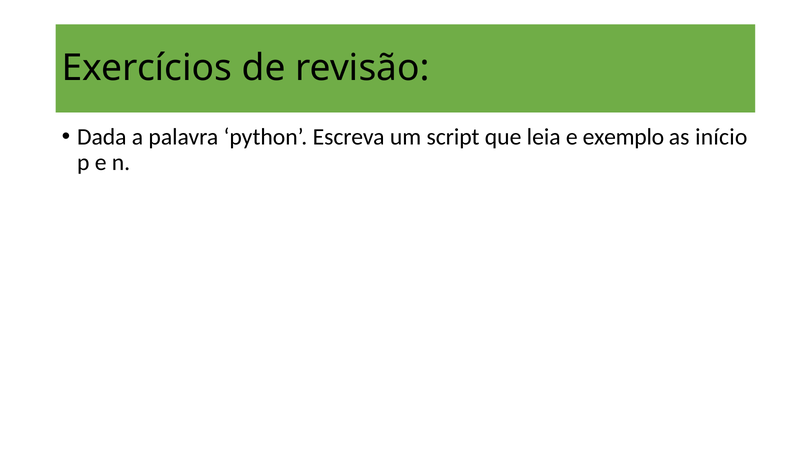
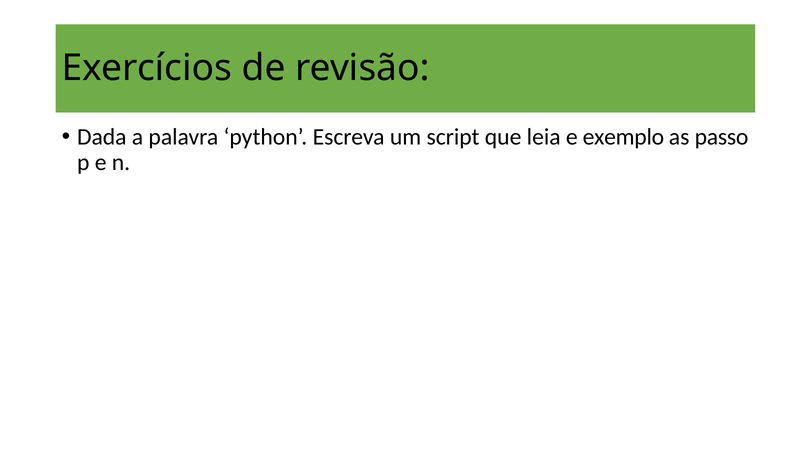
início: início -> passo (722, 137)
